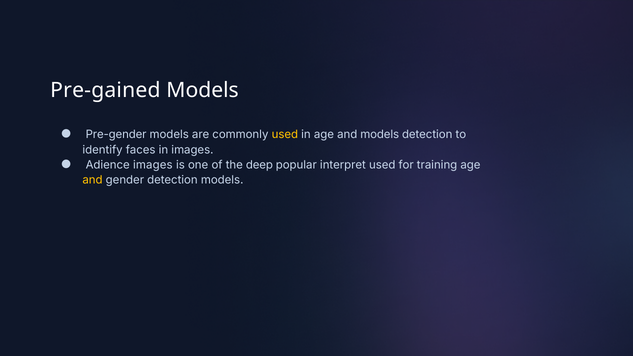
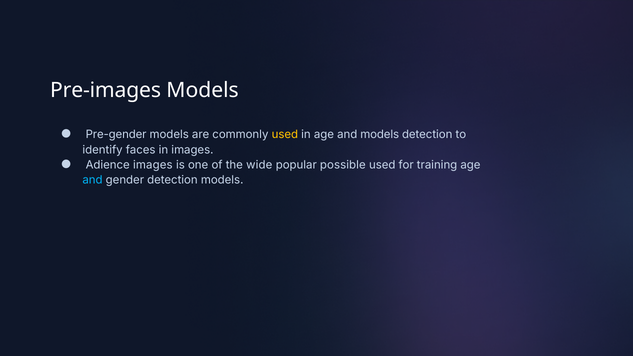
Pre-gained: Pre-gained -> Pre-images (106, 90)
deep: deep -> wide (259, 165)
interpret: interpret -> possible (343, 165)
and colour: yellow -> light blue (93, 180)
